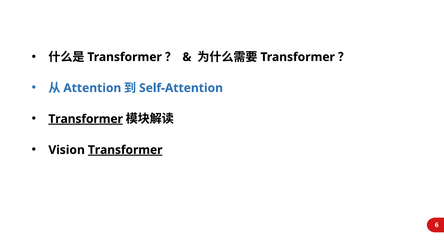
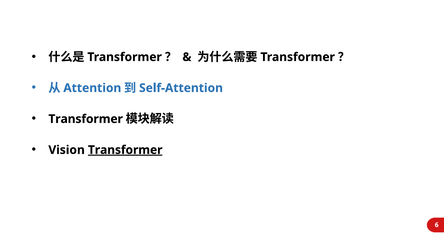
Transformer underline: present -> none (86, 119)
